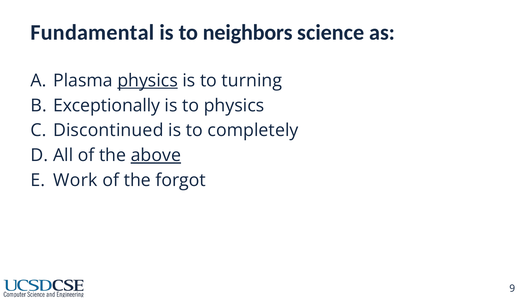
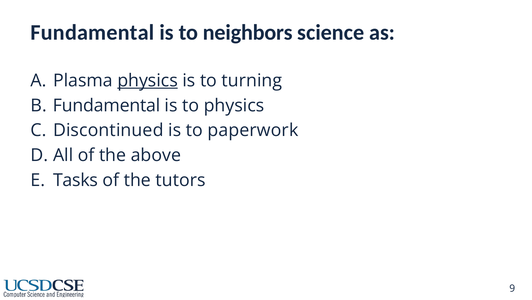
Exceptionally: Exceptionally -> Fundamental (107, 105)
completely: completely -> paperwork (253, 130)
above underline: present -> none (156, 155)
Work: Work -> Tasks (76, 180)
forgot: forgot -> tutors (181, 180)
